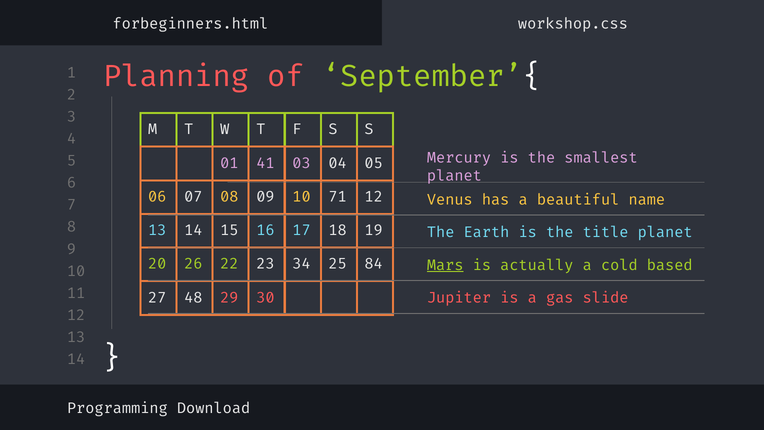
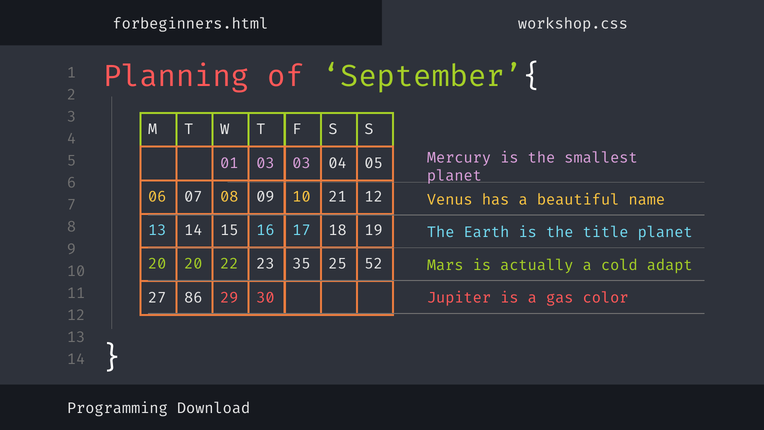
01 41: 41 -> 03 (265, 163)
71: 71 -> 21 (338, 197)
20 26: 26 -> 20 (193, 264)
34: 34 -> 35 (301, 264)
84: 84 -> 52 (374, 264)
Mars underline: present -> none (445, 265)
based: based -> adapt (670, 265)
48: 48 -> 86 (193, 297)
slide: slide -> color (606, 298)
